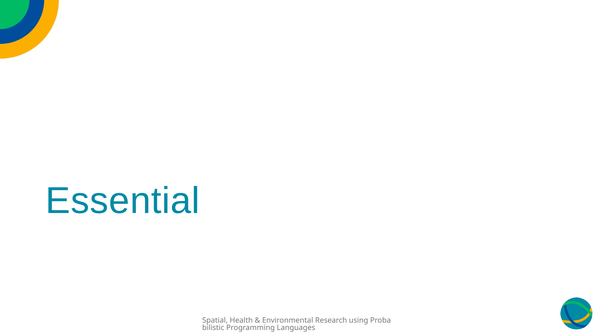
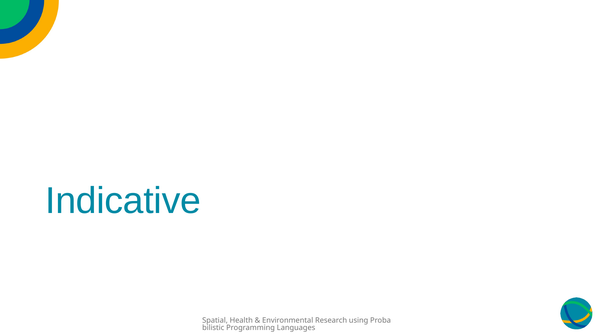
Essential: Essential -> Indicative (123, 201)
